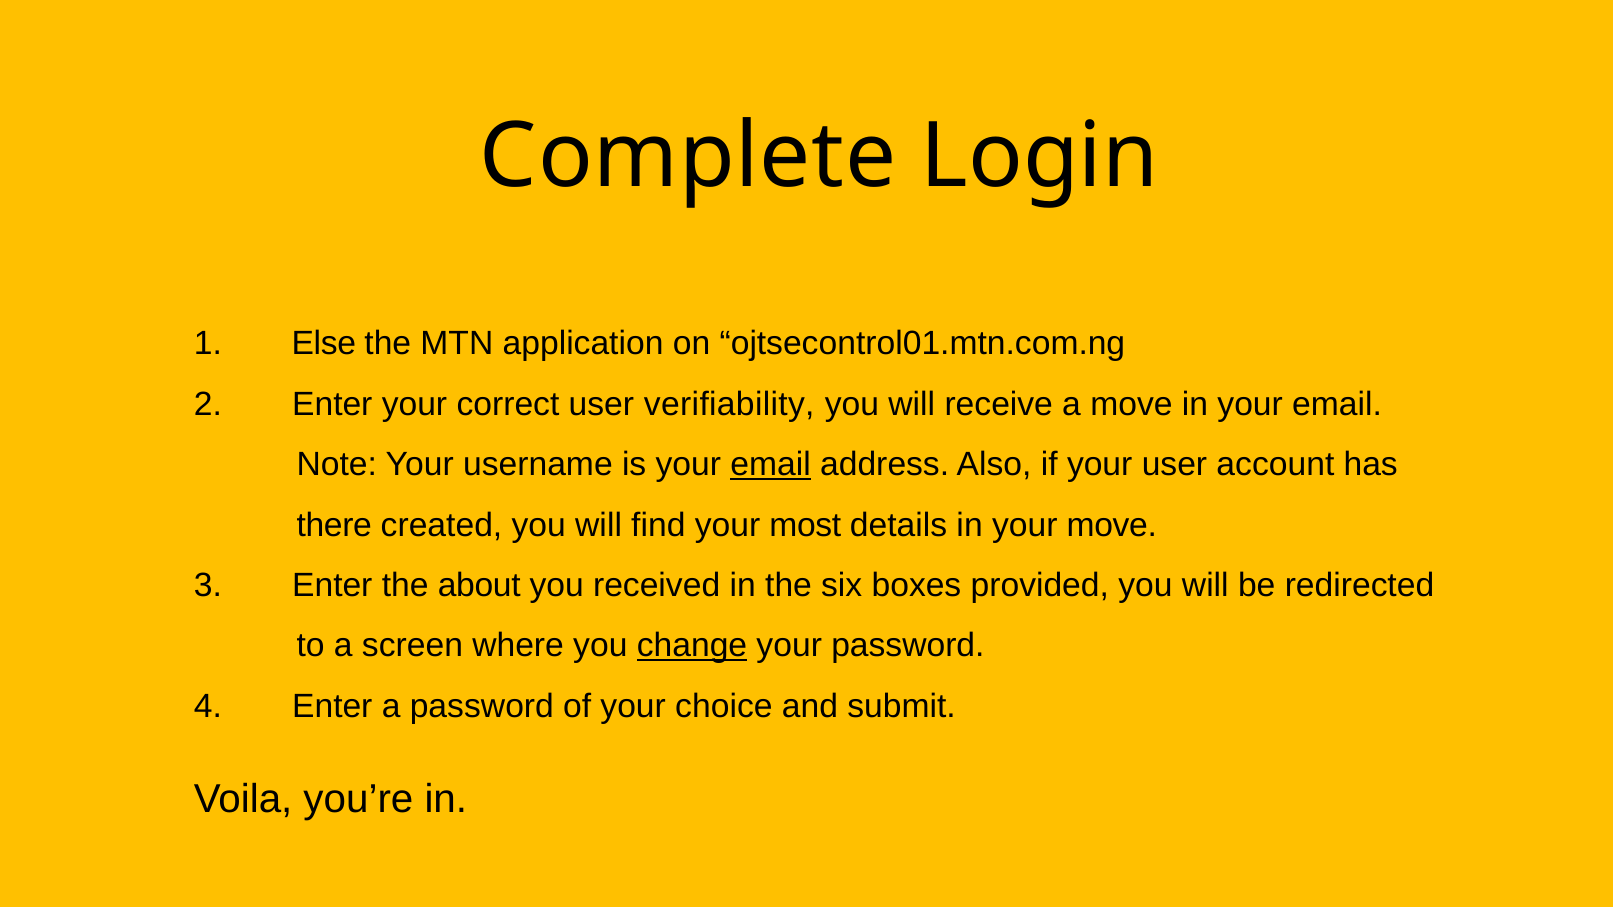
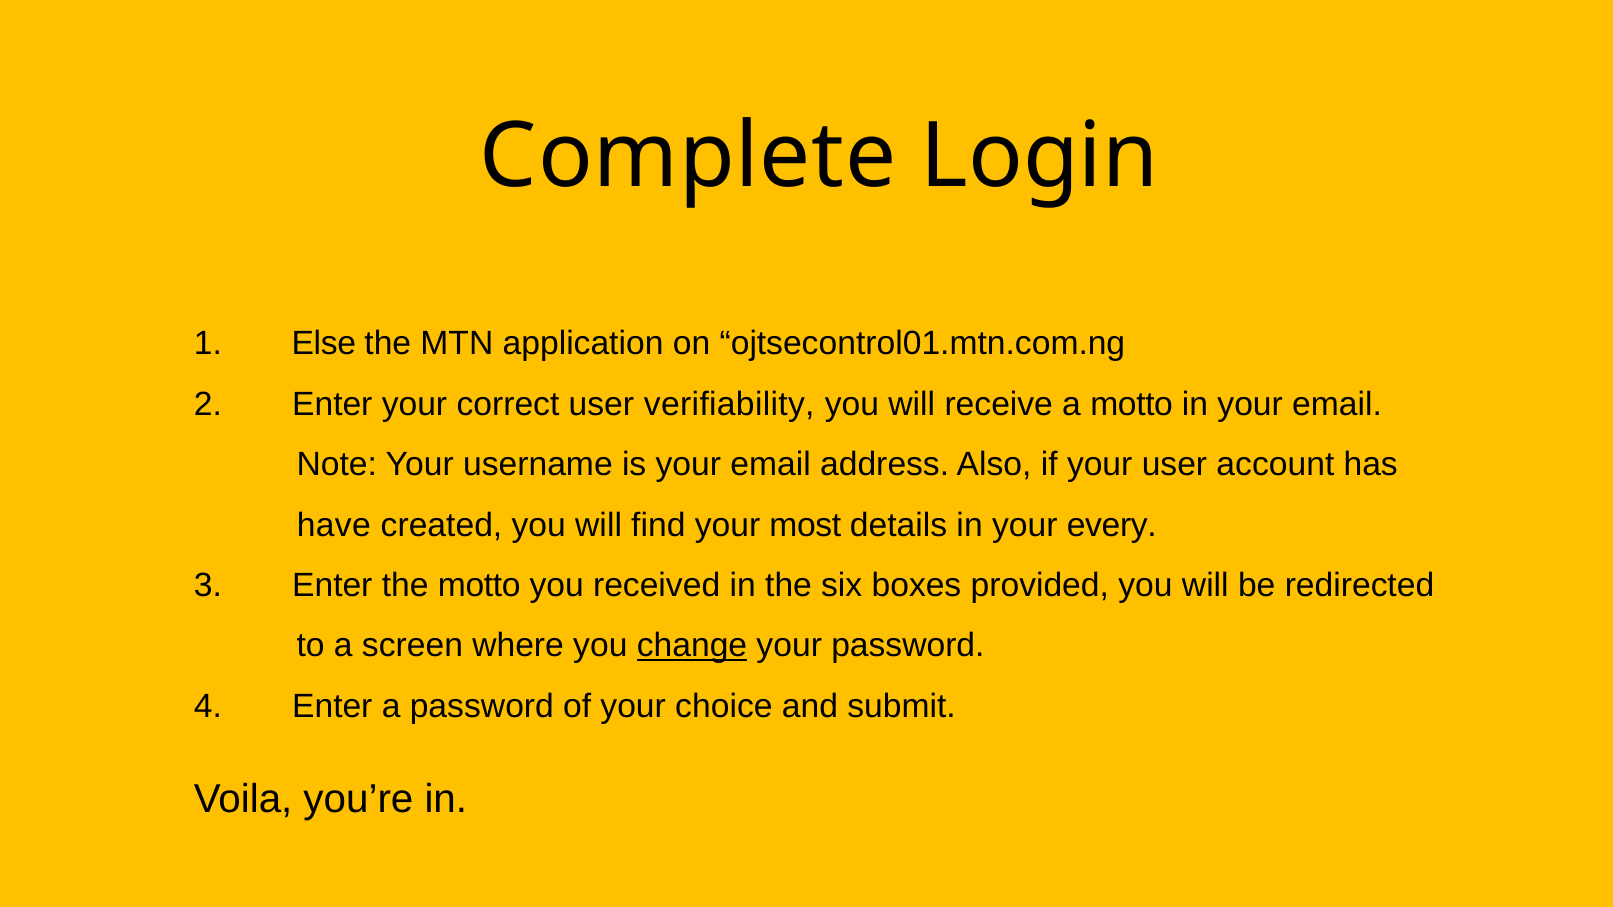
a move: move -> motto (1132, 404)
email underline: present -> none (771, 465)
there: there -> have (334, 525)
your move: move -> every (1112, 525)
the about: about -> motto (479, 586)
